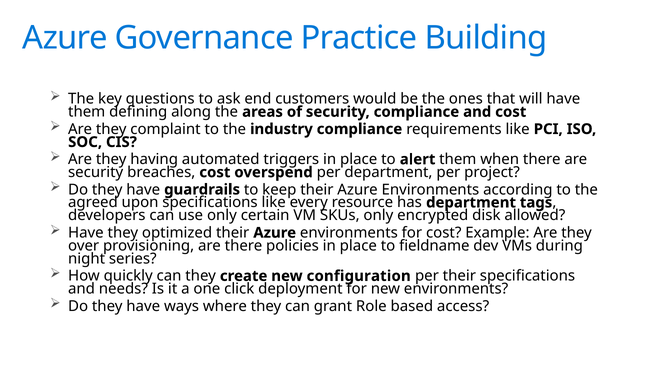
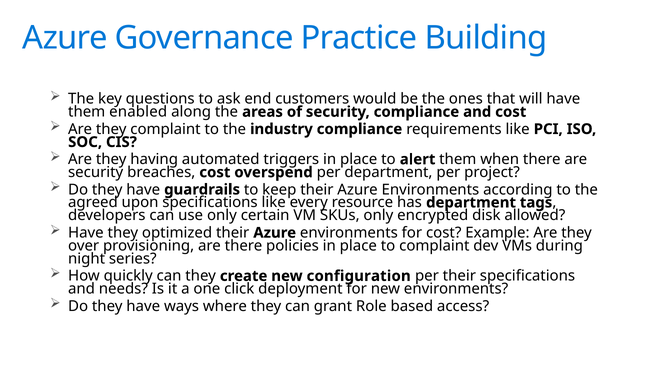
defining: defining -> enabled (138, 112)
to fieldname: fieldname -> complaint (434, 246)
